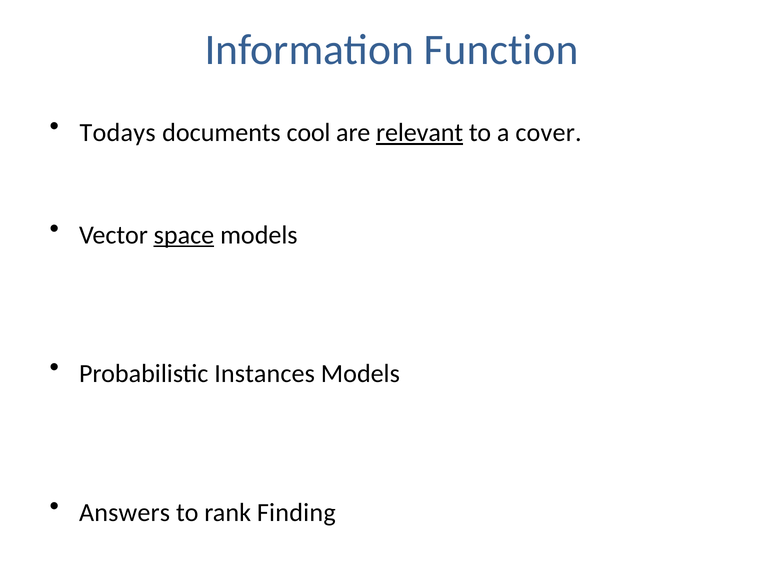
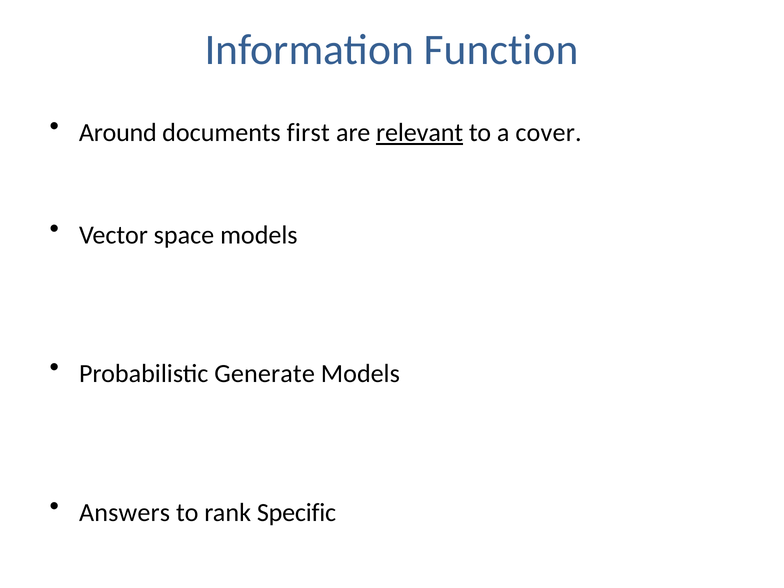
Todays: Todays -> Around (118, 133)
cool: cool -> first (308, 133)
space underline: present -> none (184, 235)
Instances: Instances -> Generate (265, 374)
Finding: Finding -> Specific (297, 512)
